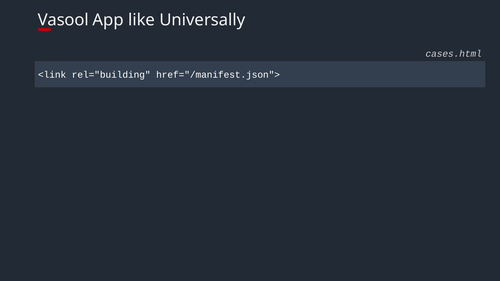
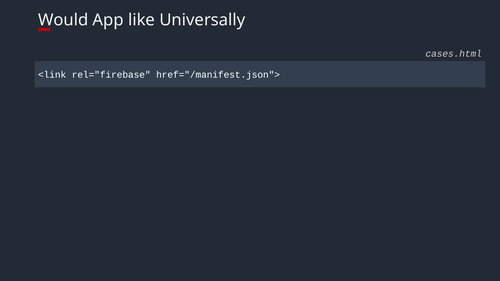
Vasool: Vasool -> Would (63, 20)
rel="building: rel="building -> rel="firebase (111, 75)
